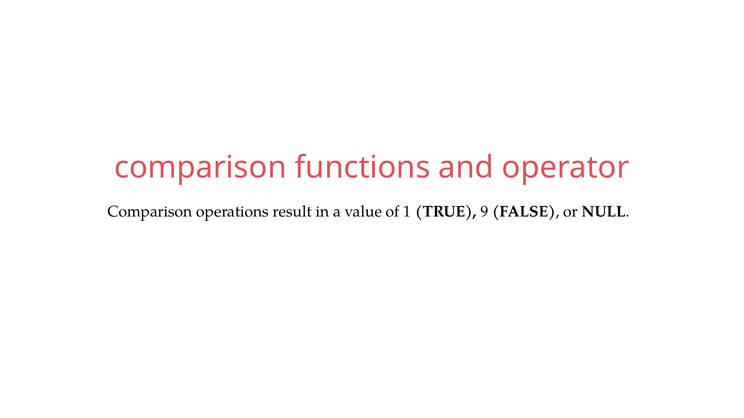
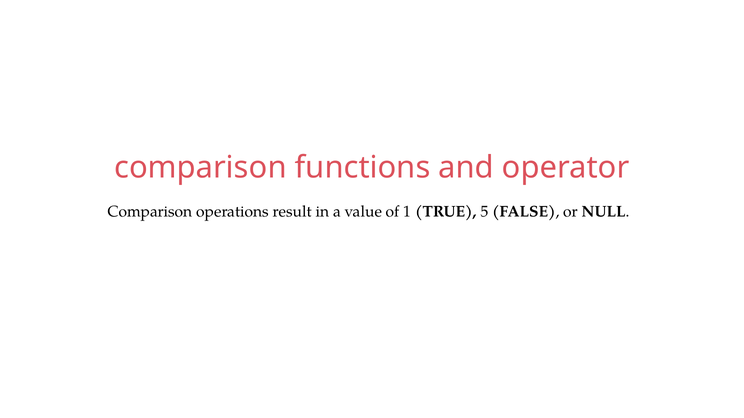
9: 9 -> 5 (485, 212)
